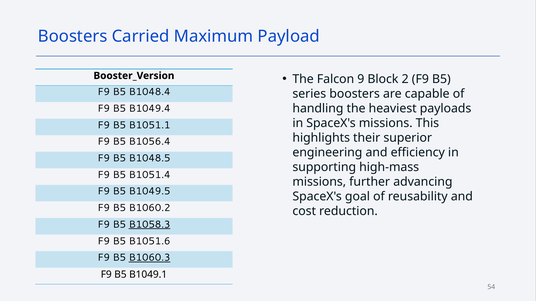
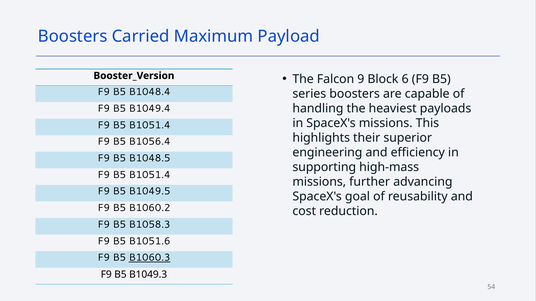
2: 2 -> 6 (405, 79)
B1051.1: B1051.1 -> B1051.4 (150, 125)
B1058.3 underline: present -> none (150, 225)
B1049.1: B1049.1 -> B1049.3 (148, 275)
